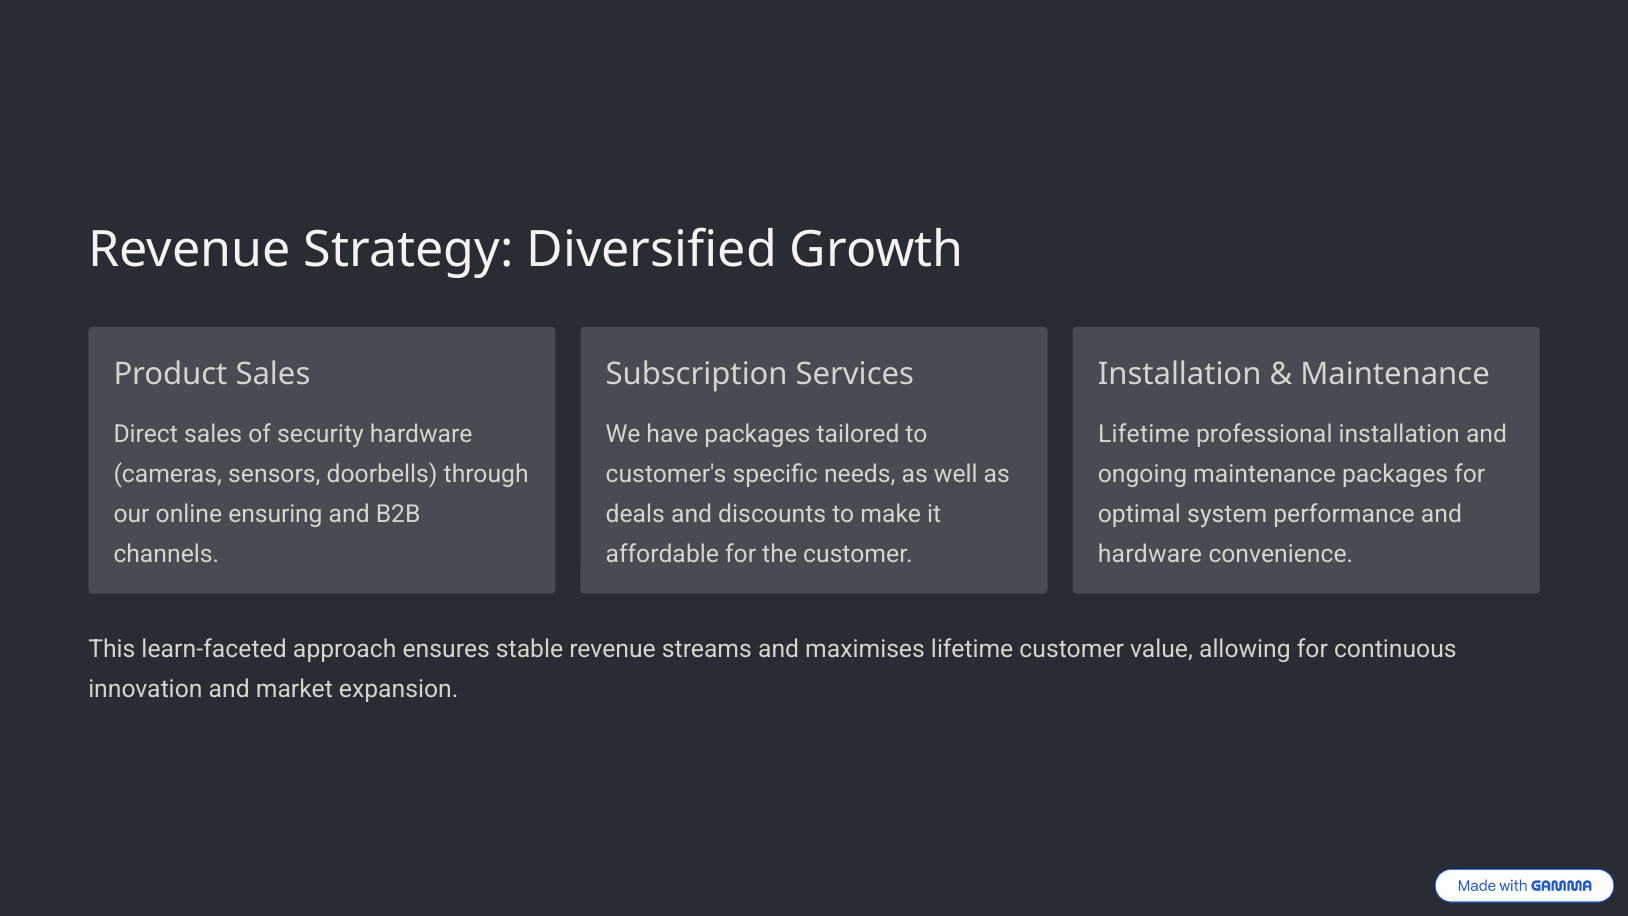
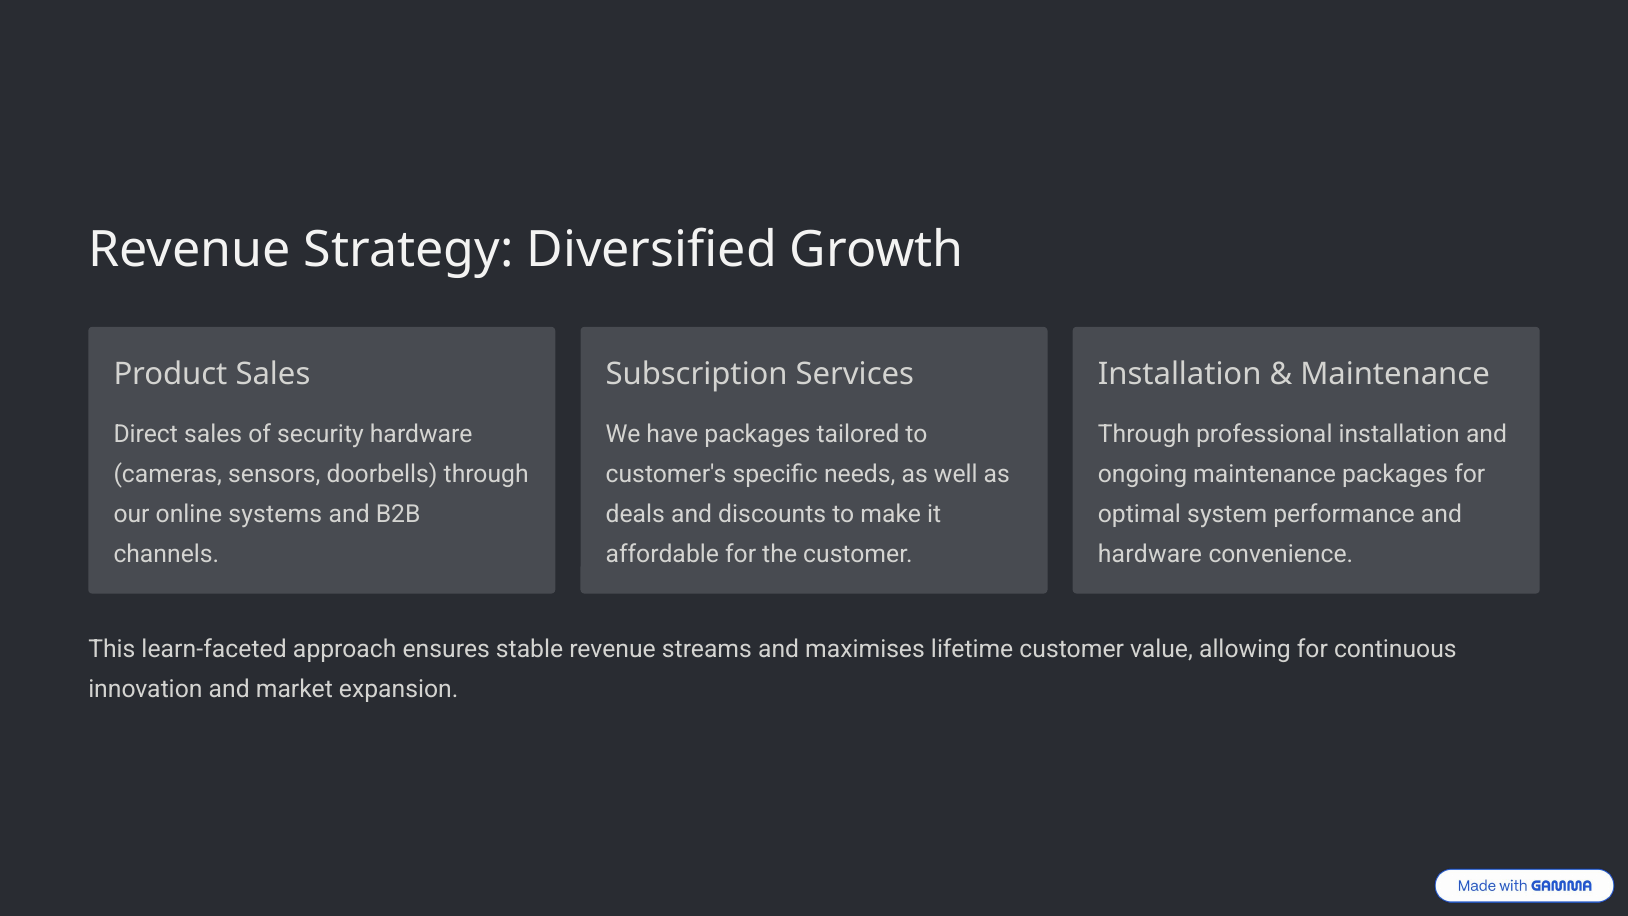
Lifetime: Lifetime -> Through (1144, 434)
ensuring: ensuring -> systems (275, 514)
